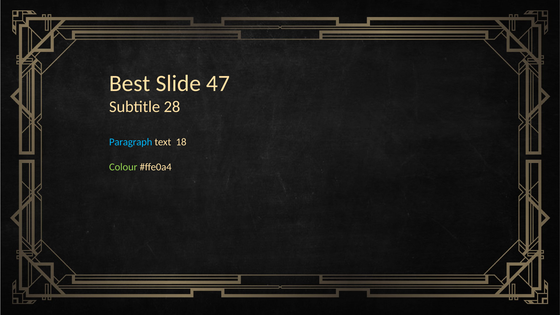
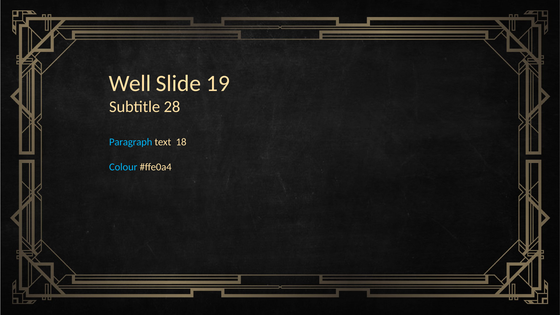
Best: Best -> Well (130, 83)
47: 47 -> 19 (218, 83)
Colour colour: light green -> light blue (123, 167)
